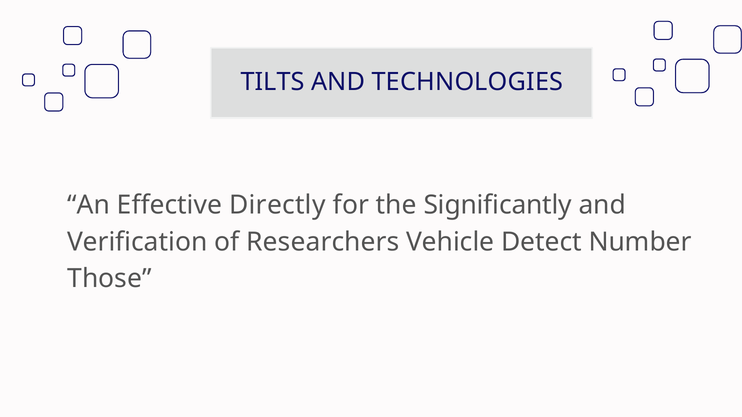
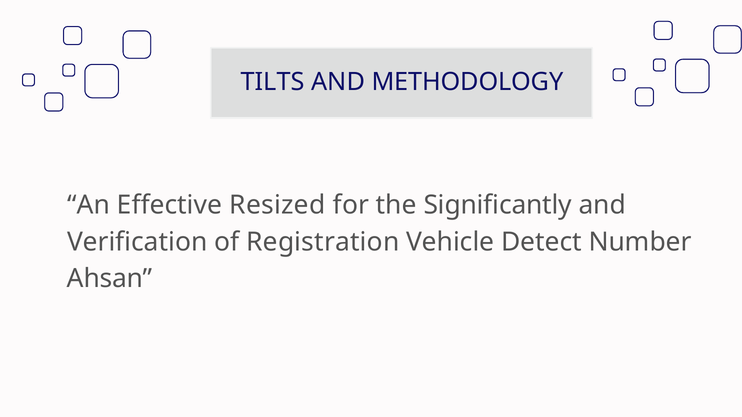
TECHNOLOGIES: TECHNOLOGIES -> METHODOLOGY (468, 82)
Directly: Directly -> Resized (277, 205)
Researchers: Researchers -> Registration (323, 242)
Those: Those -> Ahsan (110, 279)
